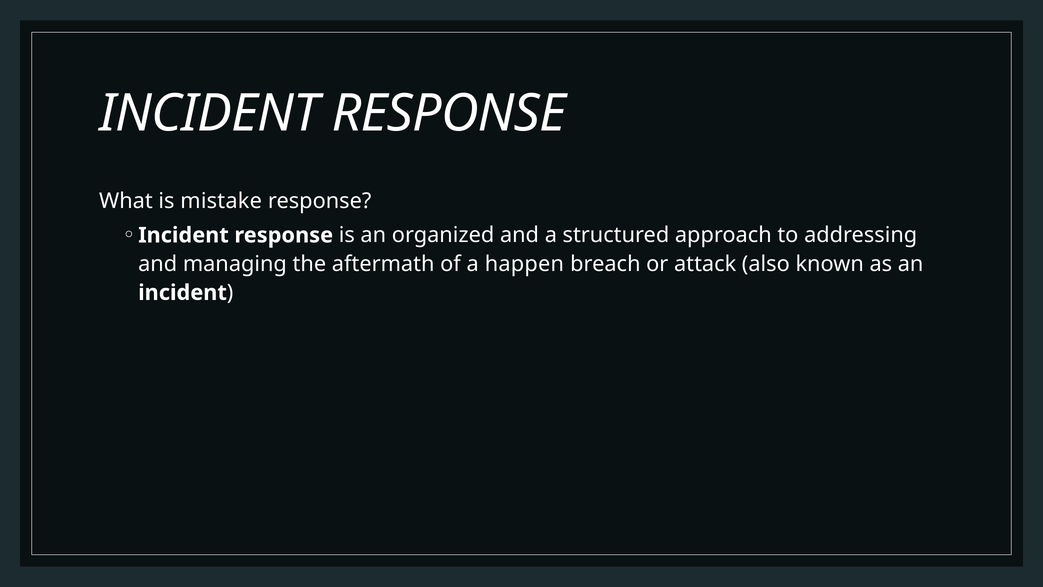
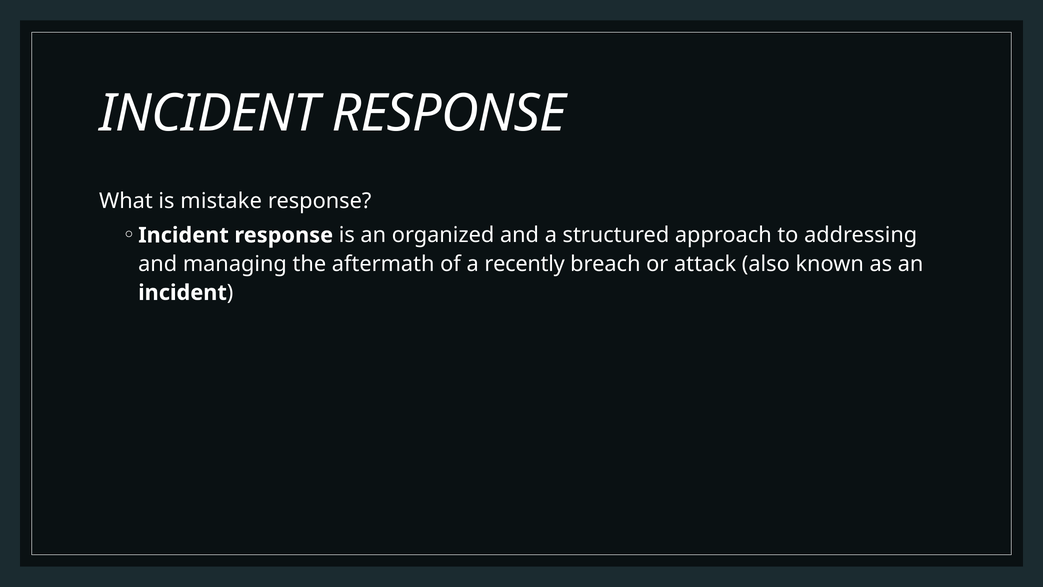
happen: happen -> recently (525, 264)
